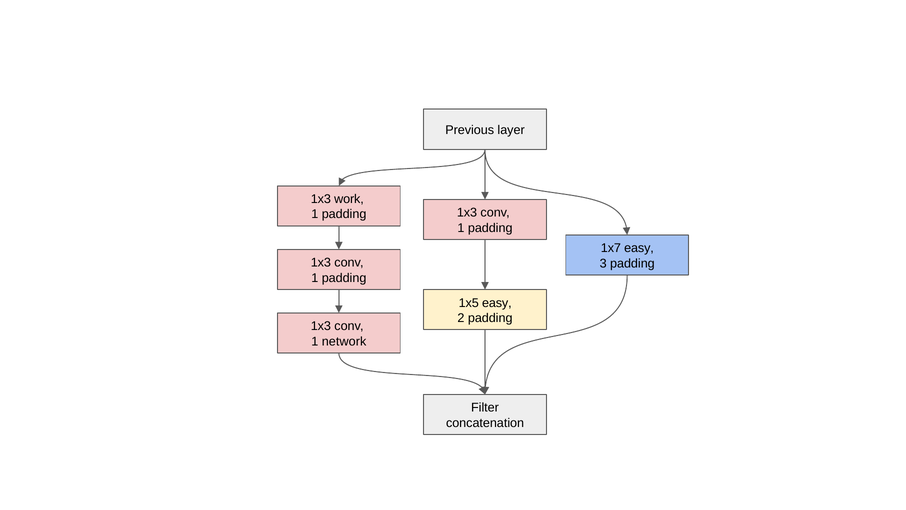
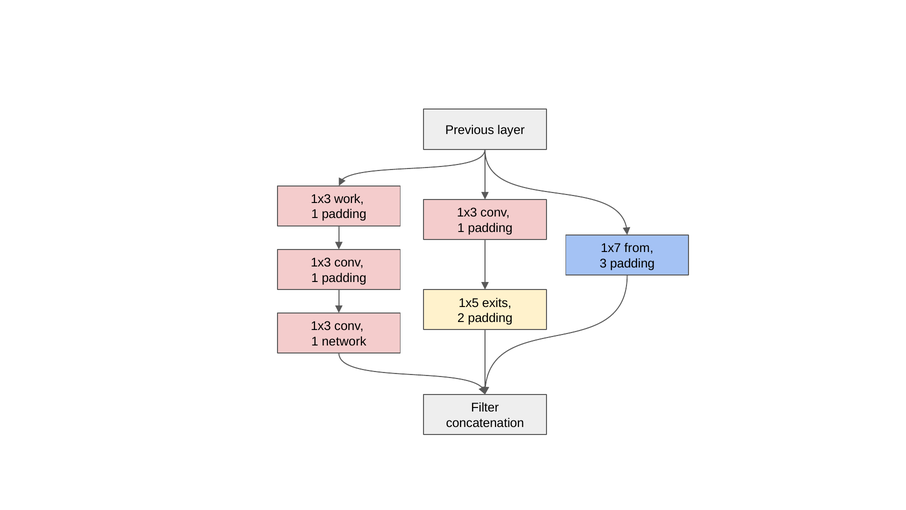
1x7 easy: easy -> from (639, 248)
1x5 easy: easy -> exits (497, 303)
